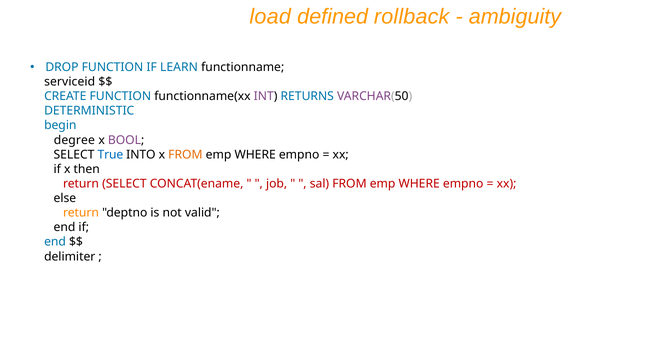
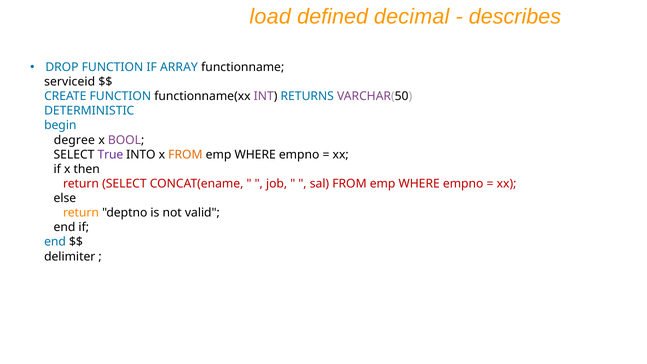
rollback: rollback -> decimal (412, 17)
ambiguity: ambiguity -> describes (515, 17)
LEARN: LEARN -> ARRAY (179, 67)
True colour: blue -> purple (110, 155)
